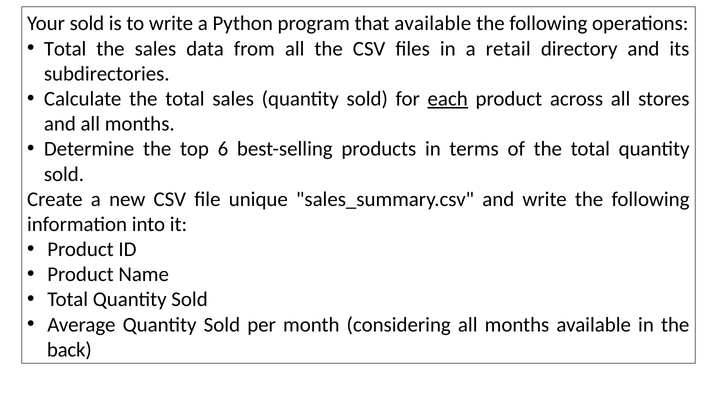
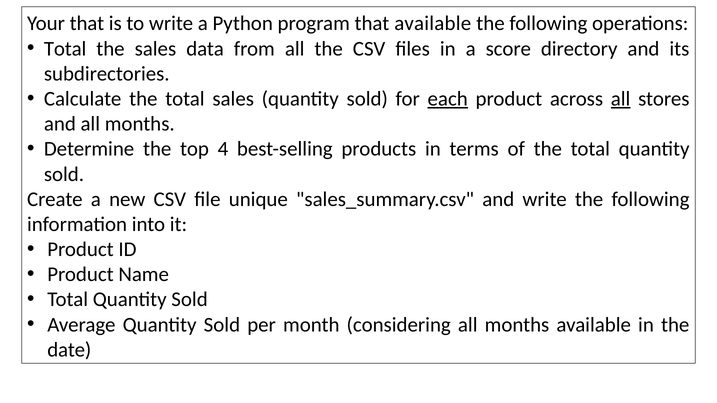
Your sold: sold -> that (87, 24)
retail: retail -> score (508, 49)
all underline: none -> present (621, 99)
6: 6 -> 4 (223, 149)
back: back -> date (69, 350)
